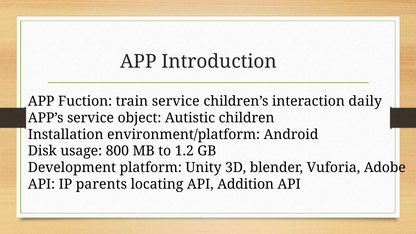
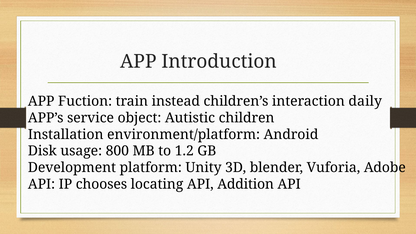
train service: service -> instead (176, 101)
parents: parents -> chooses (101, 184)
